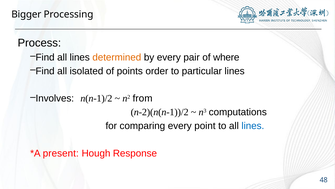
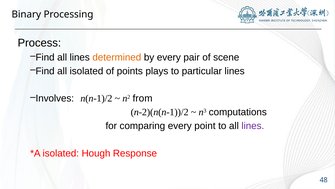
Bigger: Bigger -> Binary (26, 14)
where: where -> scene (226, 57)
order: order -> plays (157, 71)
lines colour: blue -> purple (253, 126)
present: present -> isolated (61, 153)
